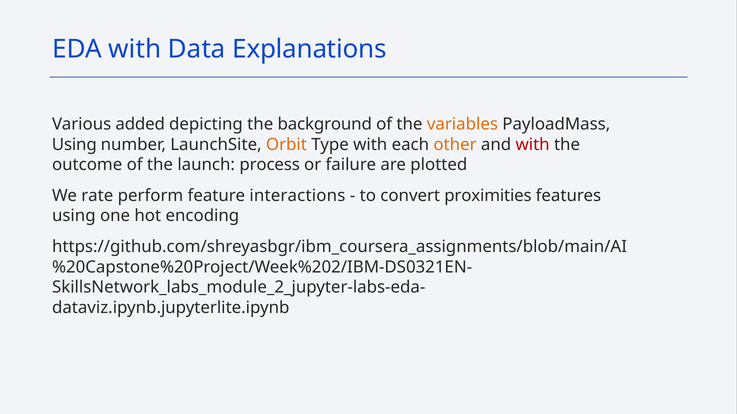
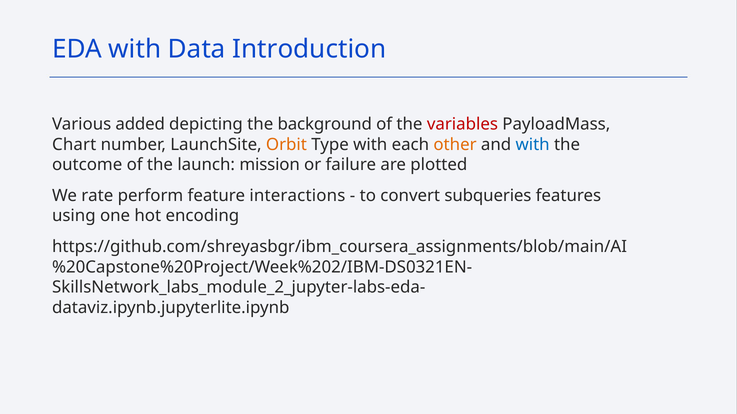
Explanations: Explanations -> Introduction (309, 49)
variables colour: orange -> red (462, 124)
Using: Using -> Chart (74, 145)
with colour: red -> blue (533, 145)
process: process -> mission (270, 165)
proximities: proximities -> subqueries (488, 196)
